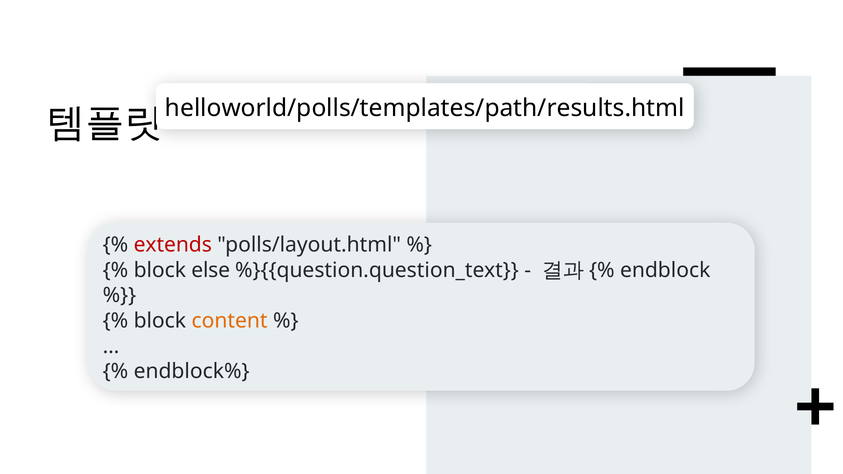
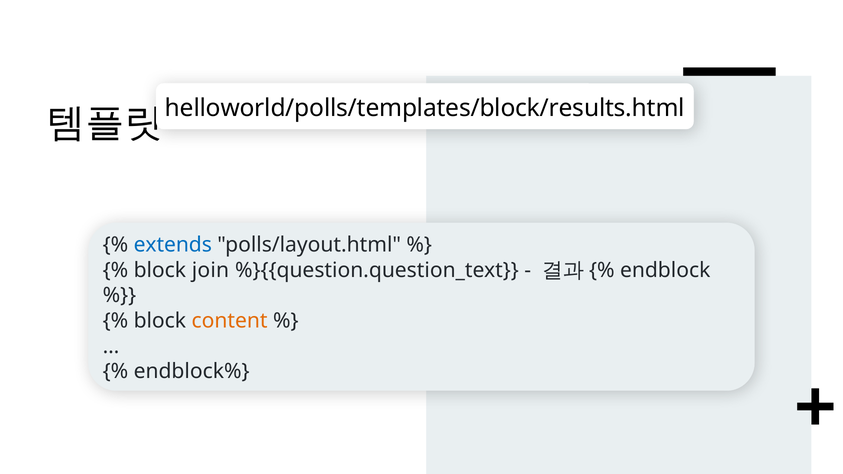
helloworld/polls/templates/path/results.html: helloworld/polls/templates/path/results.html -> helloworld/polls/templates/block/results.html (425, 108)
extends colour: red -> blue (173, 245)
else: else -> join (210, 270)
